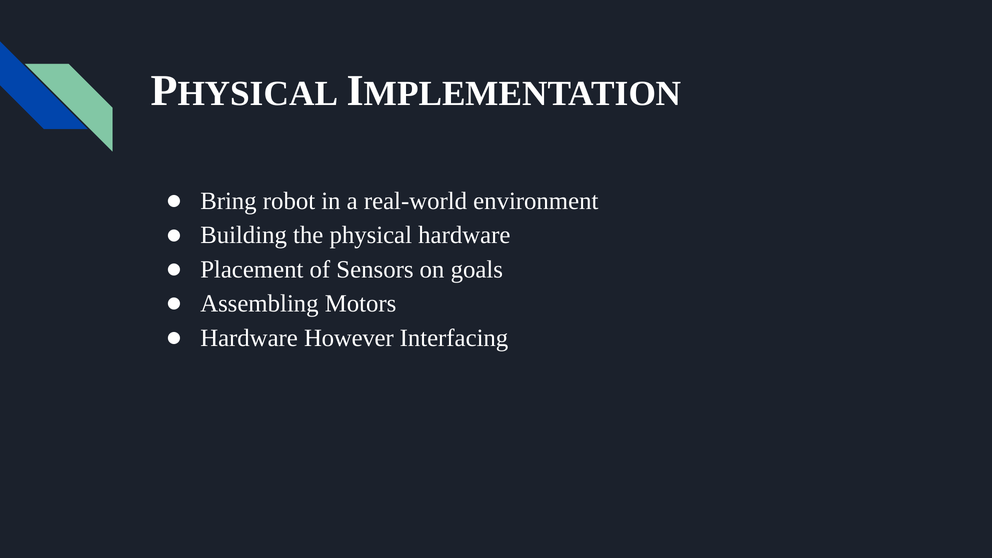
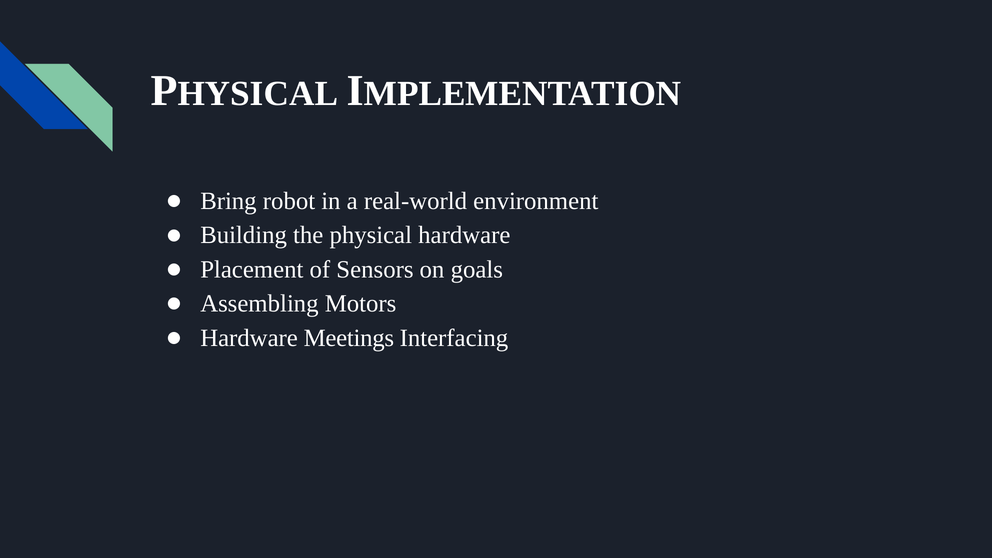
However: However -> Meetings (349, 338)
